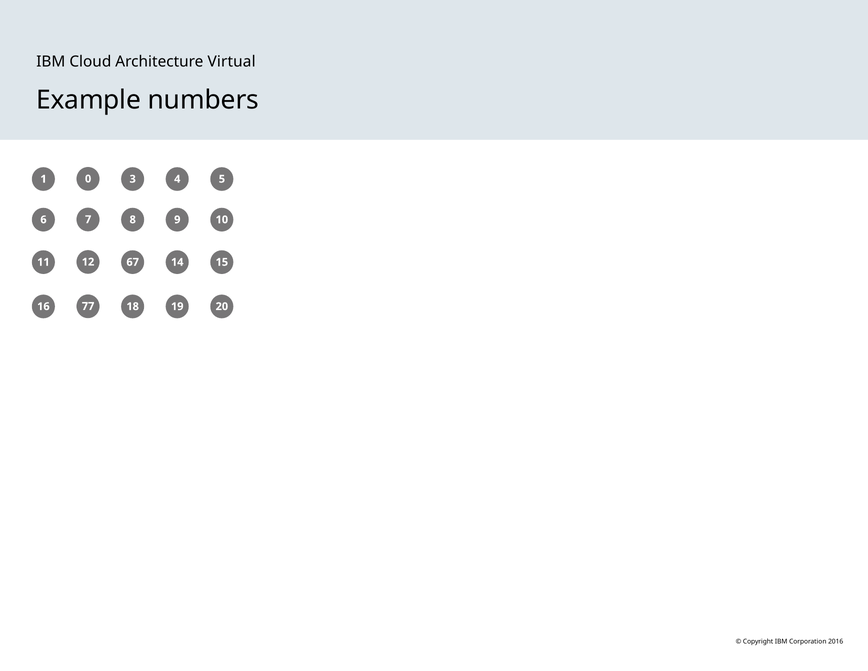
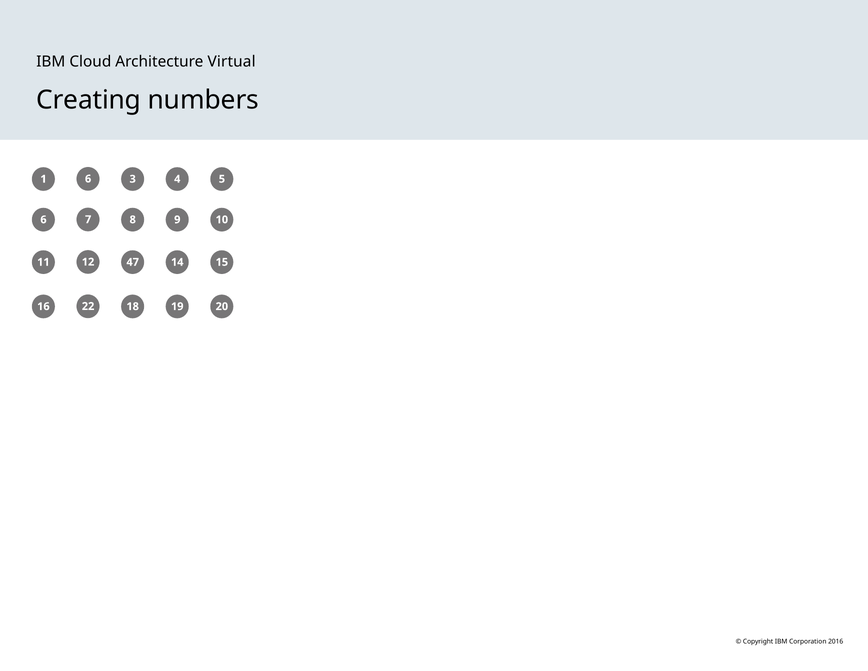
Example: Example -> Creating (89, 100)
1 0: 0 -> 6 (88, 179)
67: 67 -> 47 (133, 262)
77: 77 -> 22 (88, 306)
